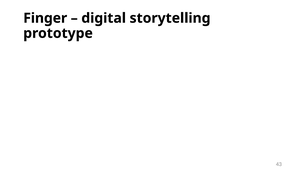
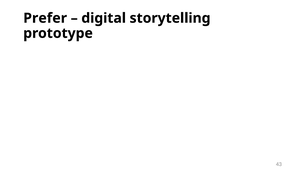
Finger: Finger -> Prefer (45, 18)
